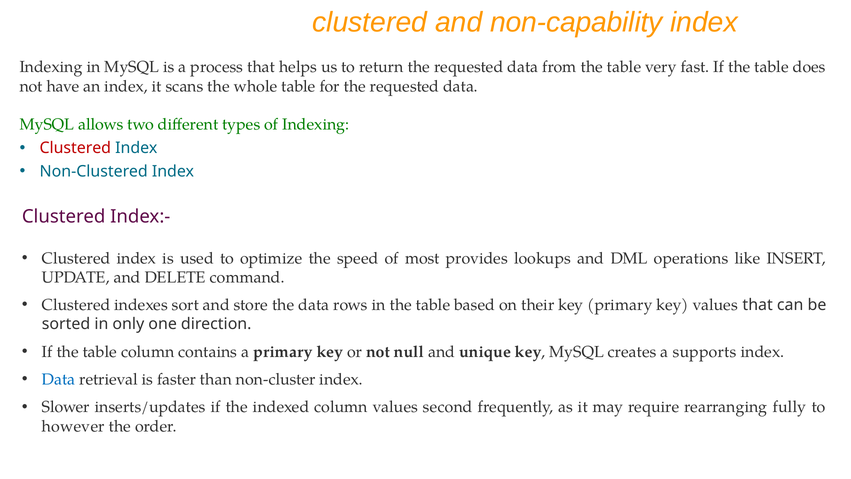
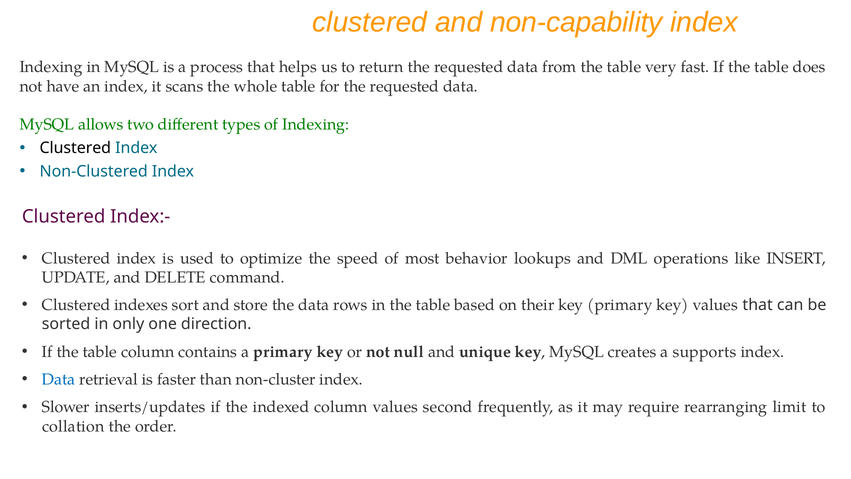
Clustered colour: red -> black (75, 148)
provides: provides -> behavior (477, 258)
fully: fully -> limit (789, 407)
however: however -> collation (73, 426)
